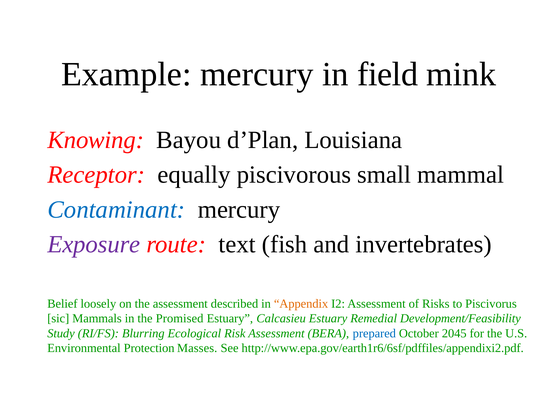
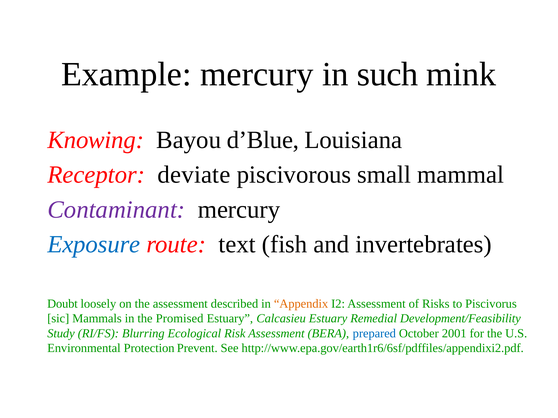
field: field -> such (388, 74)
d’Plan: d’Plan -> d’Blue (263, 140)
equally: equally -> deviate (194, 175)
Contaminant colour: blue -> purple (116, 210)
Exposure colour: purple -> blue (94, 244)
Belief: Belief -> Doubt (62, 304)
2045: 2045 -> 2001 (454, 334)
Masses: Masses -> Prevent (197, 349)
